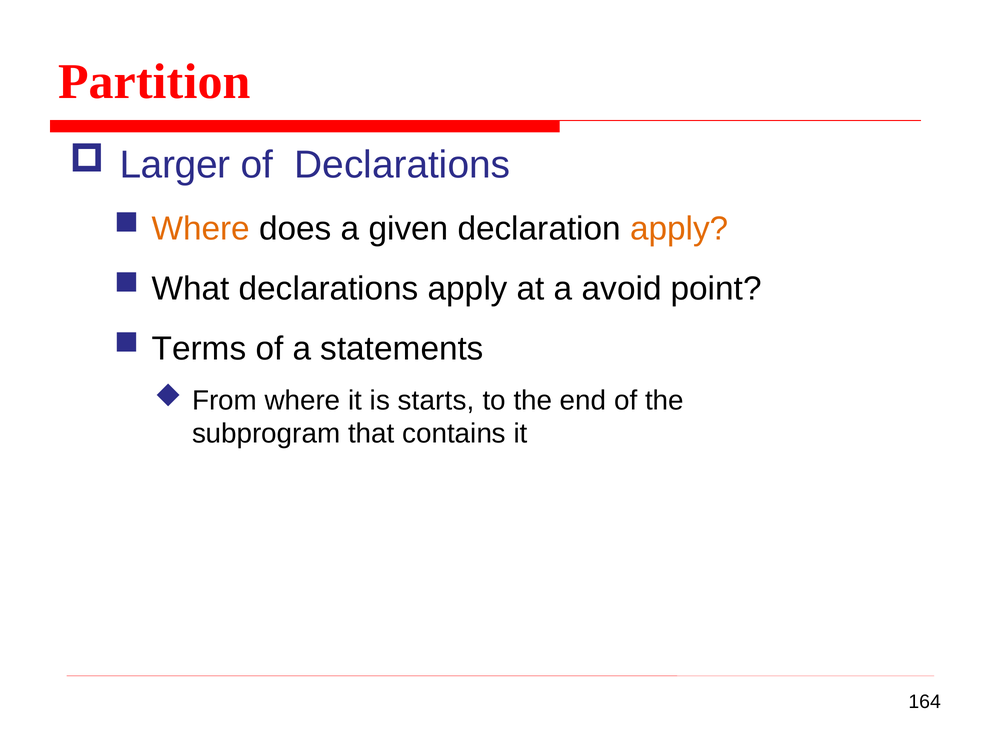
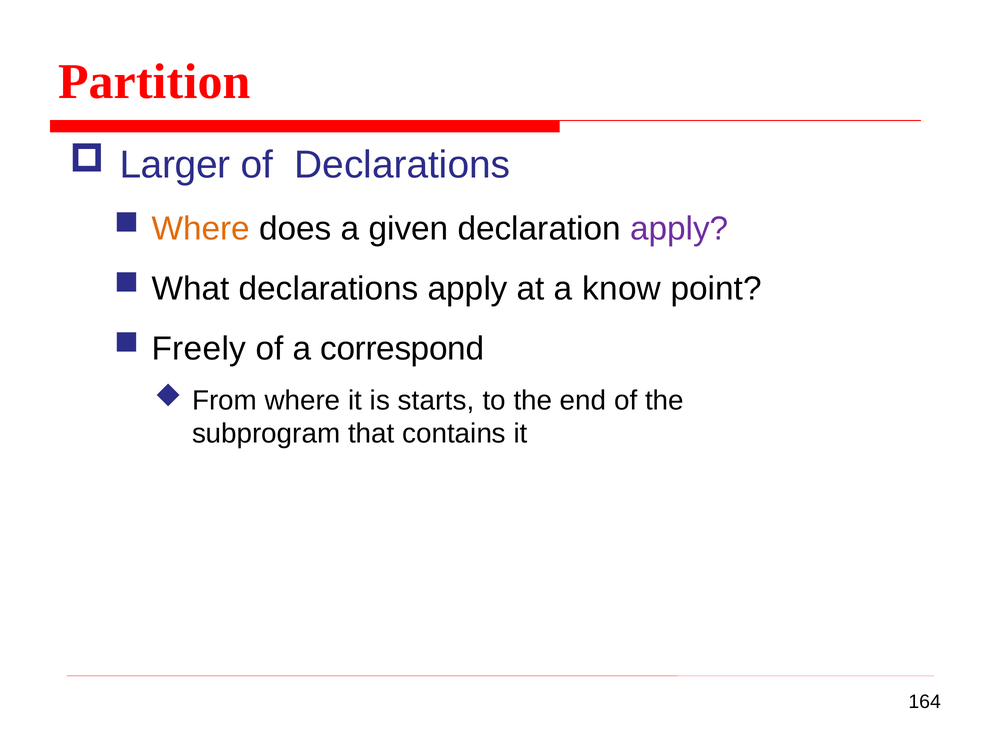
apply colour: orange -> purple (679, 229)
avoid: avoid -> know (622, 289)
Terms: Terms -> Freely (199, 349)
statements: statements -> correspond (402, 349)
